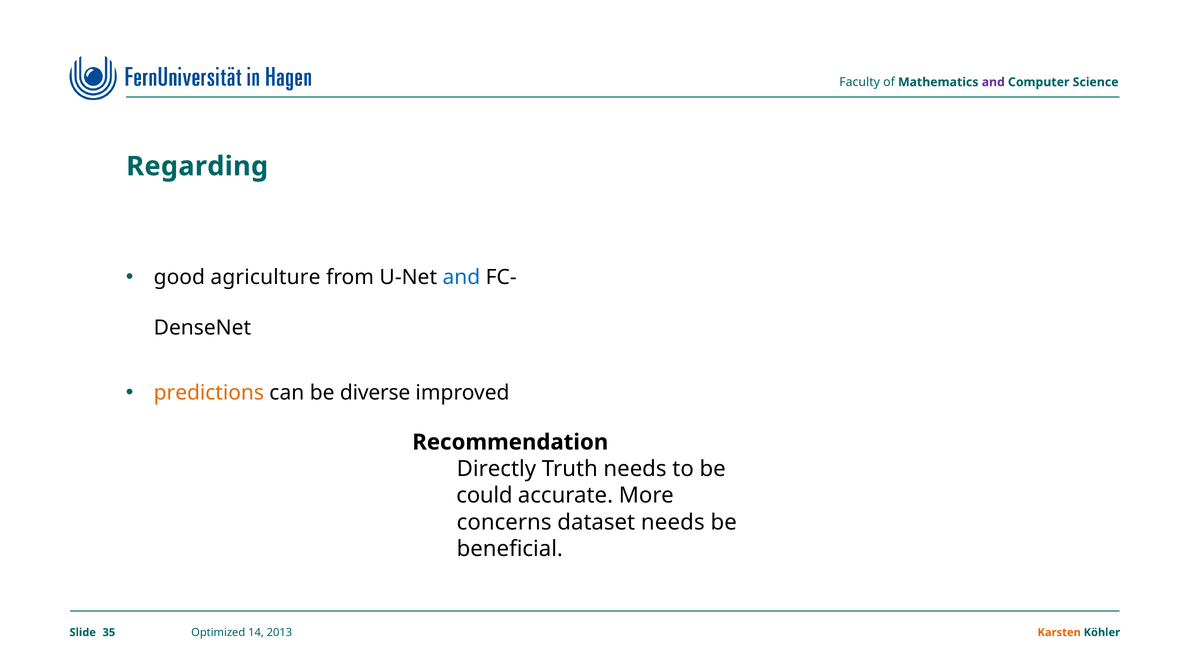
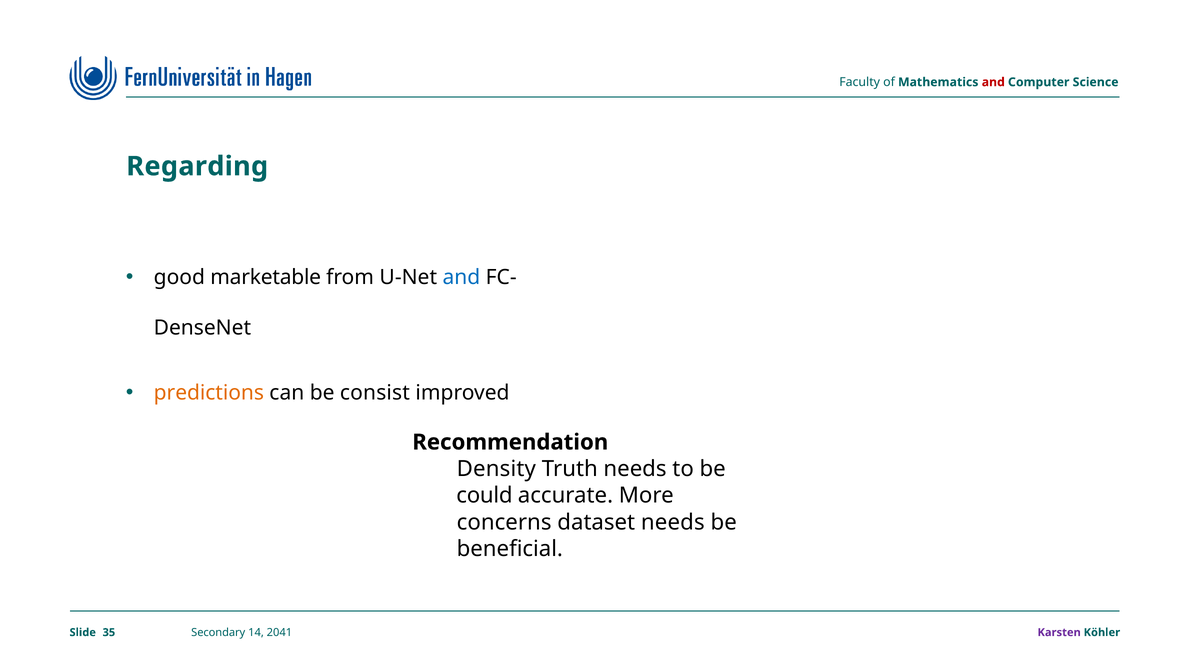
and colour: purple -> red (993, 82)
agriculture: agriculture -> marketable (266, 277)
diverse: diverse -> consist (375, 393)
Directly: Directly -> Density (496, 469)
Optimized: Optimized -> Secondary (218, 632)
2013: 2013 -> 2041 (279, 632)
Karsten colour: orange -> purple (1059, 632)
